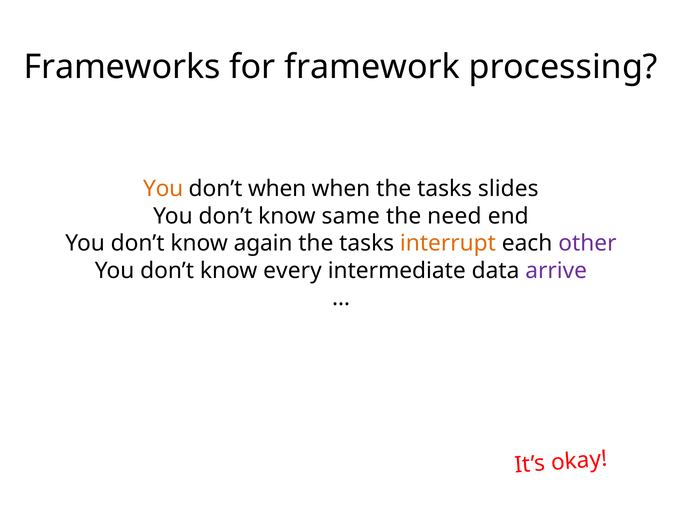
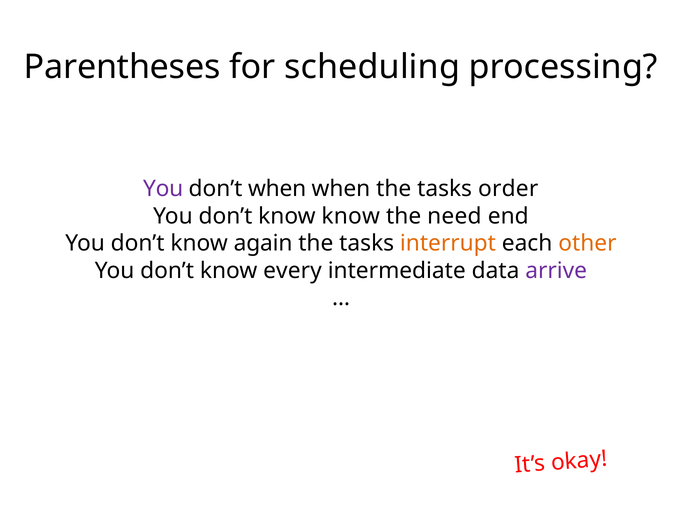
Frameworks: Frameworks -> Parentheses (122, 67)
framework: framework -> scheduling (372, 67)
You colour: orange -> purple (163, 189)
slides: slides -> order (508, 189)
know same: same -> know (351, 216)
other colour: purple -> orange (587, 244)
